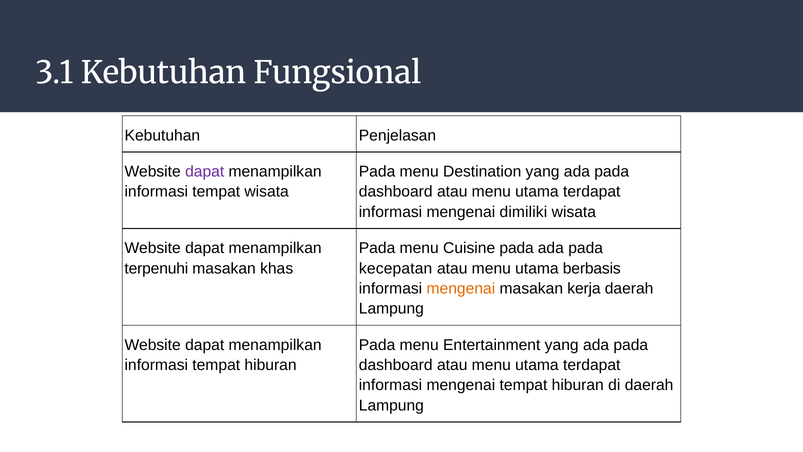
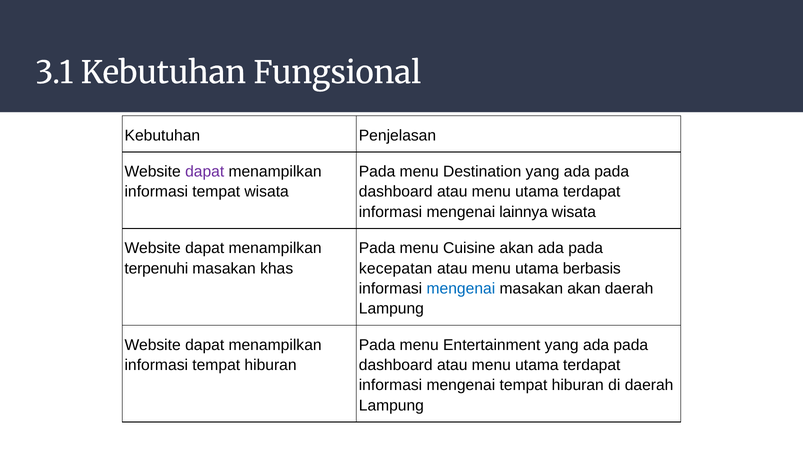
dimiliki: dimiliki -> lainnya (524, 212)
Cuisine pada: pada -> akan (517, 248)
mengenai colour: orange -> blue (461, 288)
masakan kerja: kerja -> akan (584, 288)
